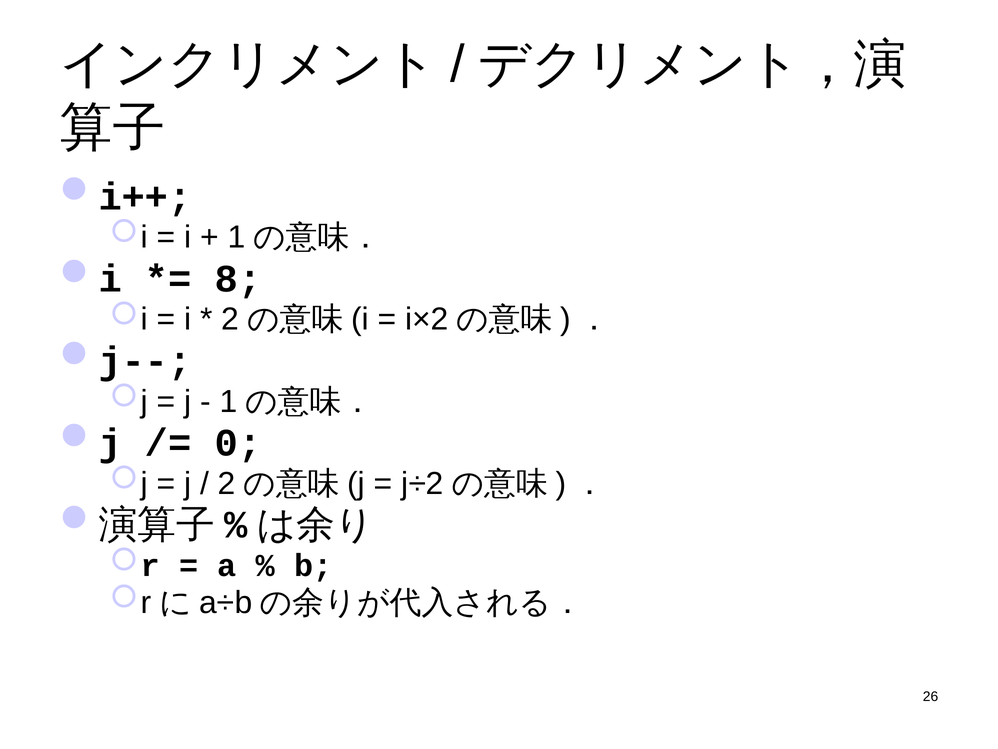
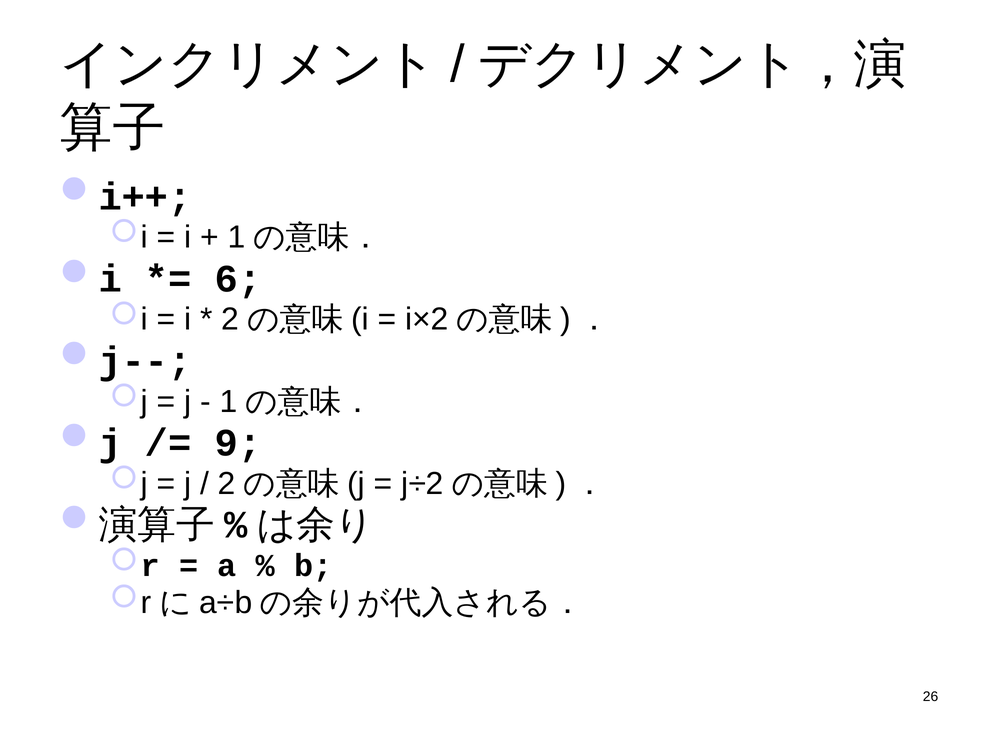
8: 8 -> 6 (238, 279)
0: 0 -> 9 (238, 443)
